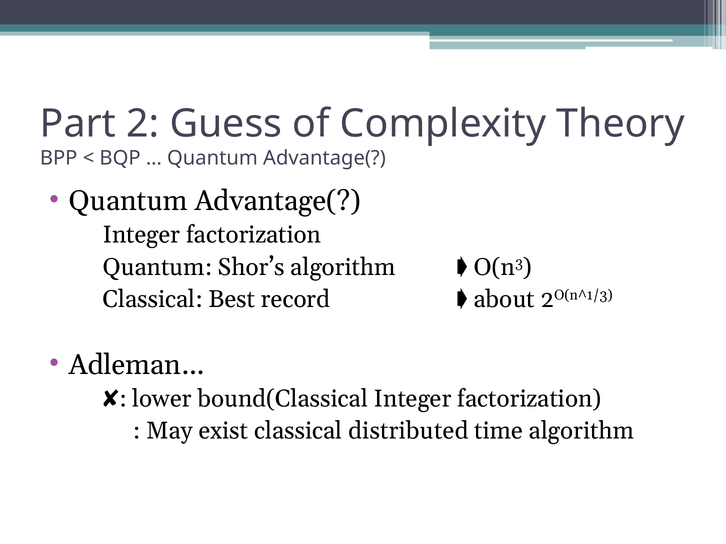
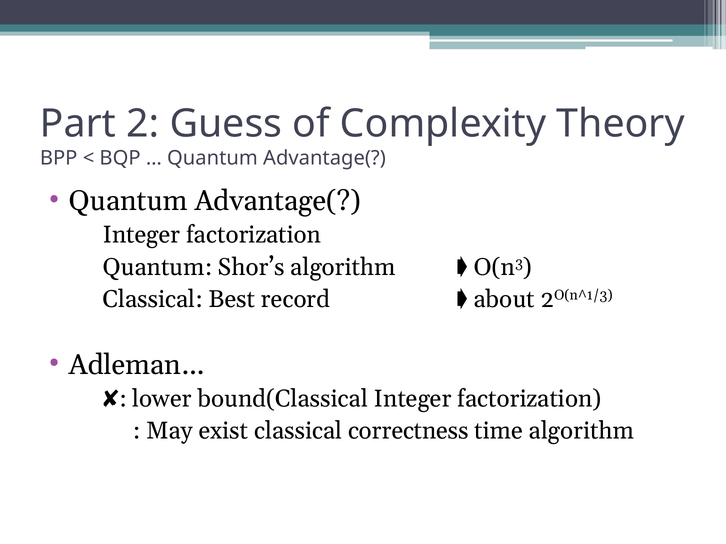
distributed: distributed -> correctness (408, 431)
